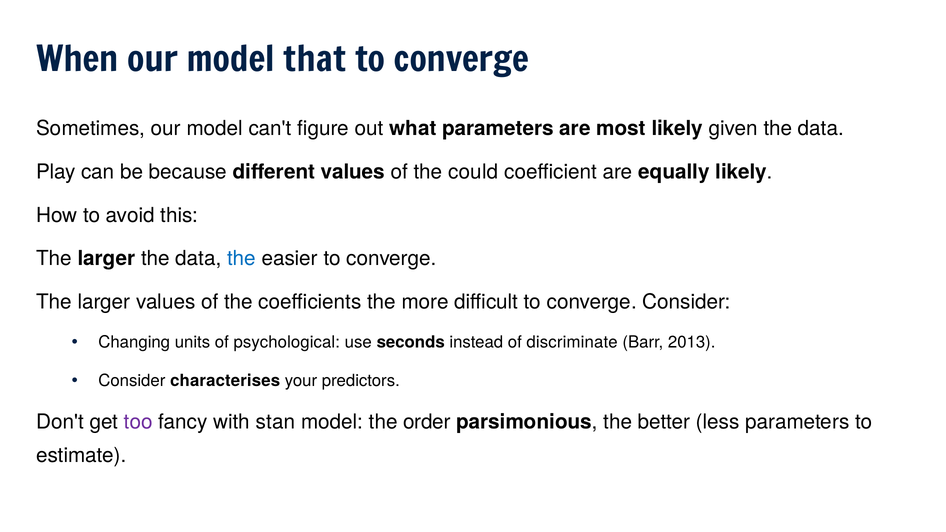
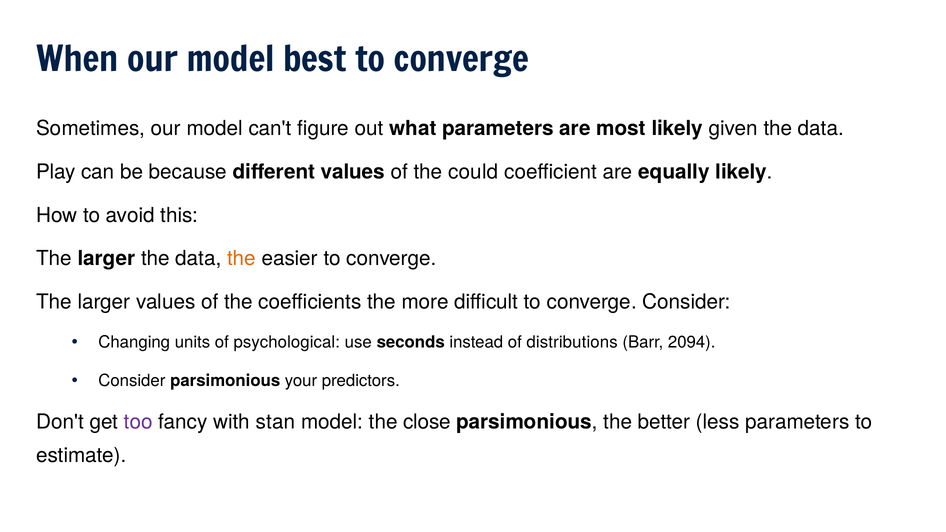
that: that -> best (315, 60)
the colour: blue -> orange (242, 259)
discriminate: discriminate -> distributions (572, 342)
2013: 2013 -> 2094 (692, 342)
Consider characterises: characterises -> parsimonious (225, 381)
order: order -> close (427, 422)
